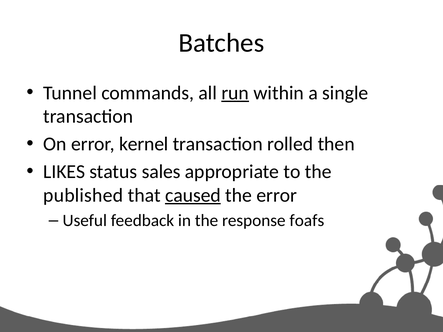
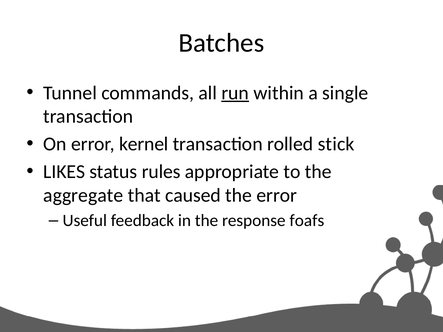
then: then -> stick (336, 144)
sales: sales -> rules (161, 172)
published: published -> aggregate (83, 195)
caused underline: present -> none (193, 195)
